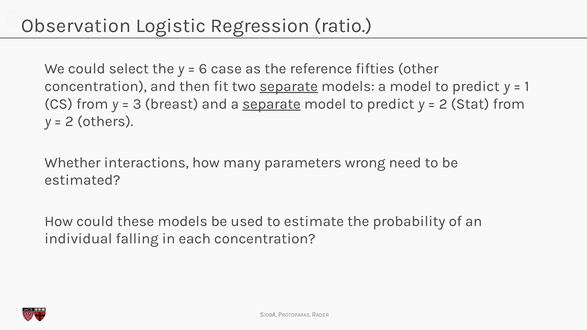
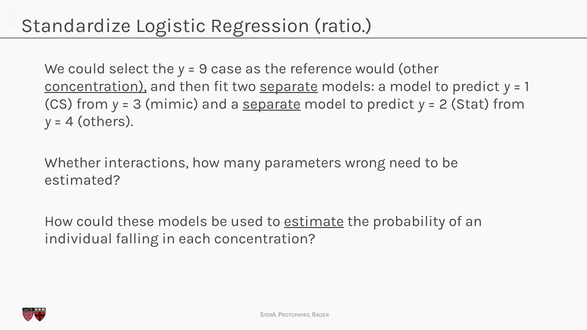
Observation: Observation -> Standardize (76, 26)
6: 6 -> 9 (203, 69)
fifties: fifties -> would (375, 69)
concentration underline: none -> present (96, 86)
breast: breast -> mimic (172, 104)
2: 2 -> 4 (69, 122)
estimate underline: none -> present (314, 221)
